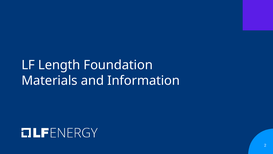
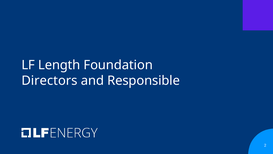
Materials: Materials -> Directors (49, 80)
Information: Information -> Responsible (144, 80)
